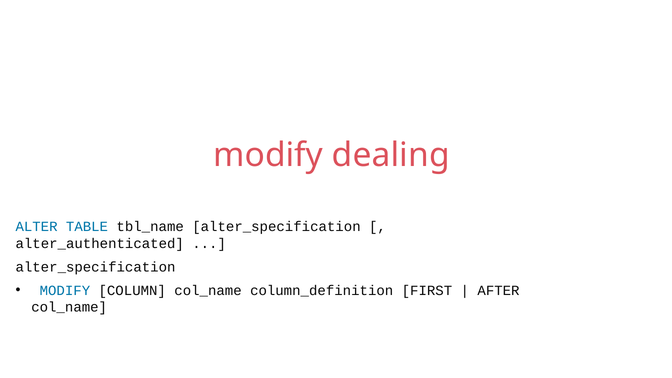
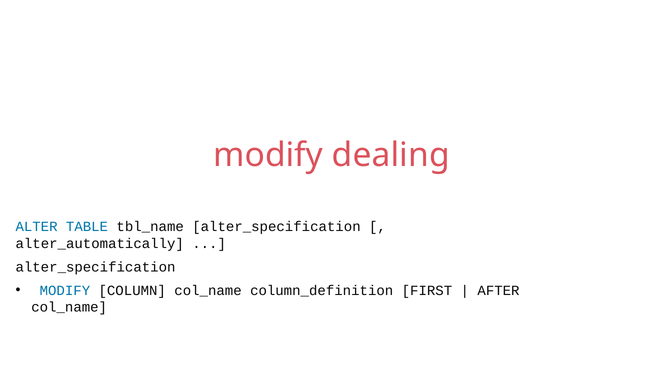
alter_authenticated: alter_authenticated -> alter_automatically (100, 243)
